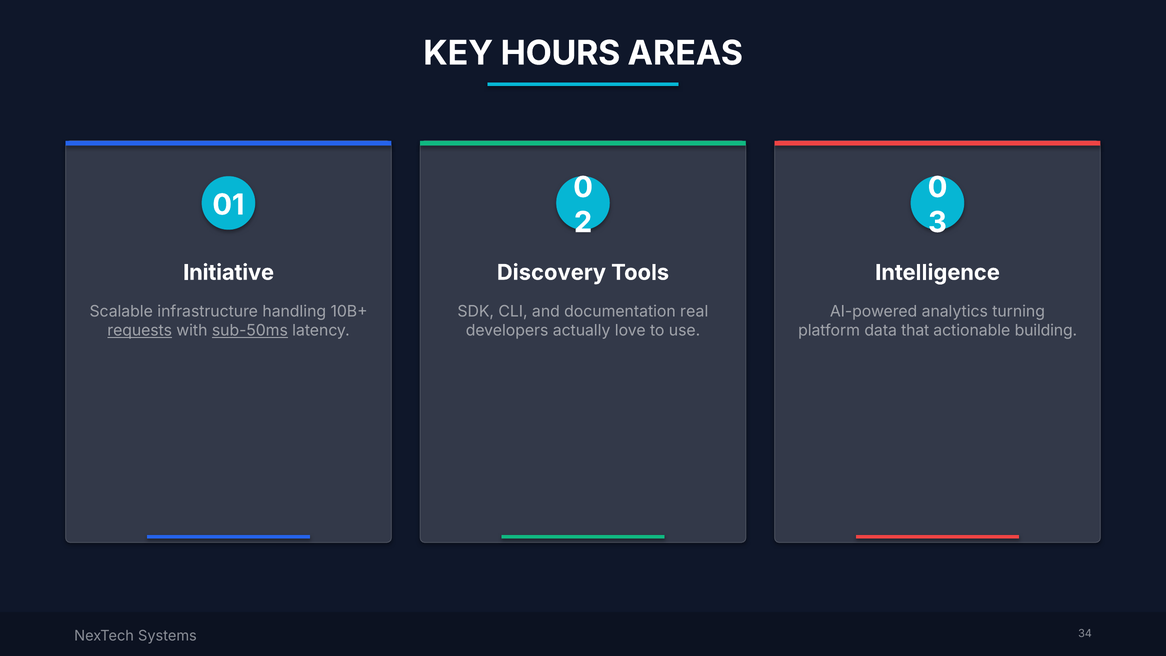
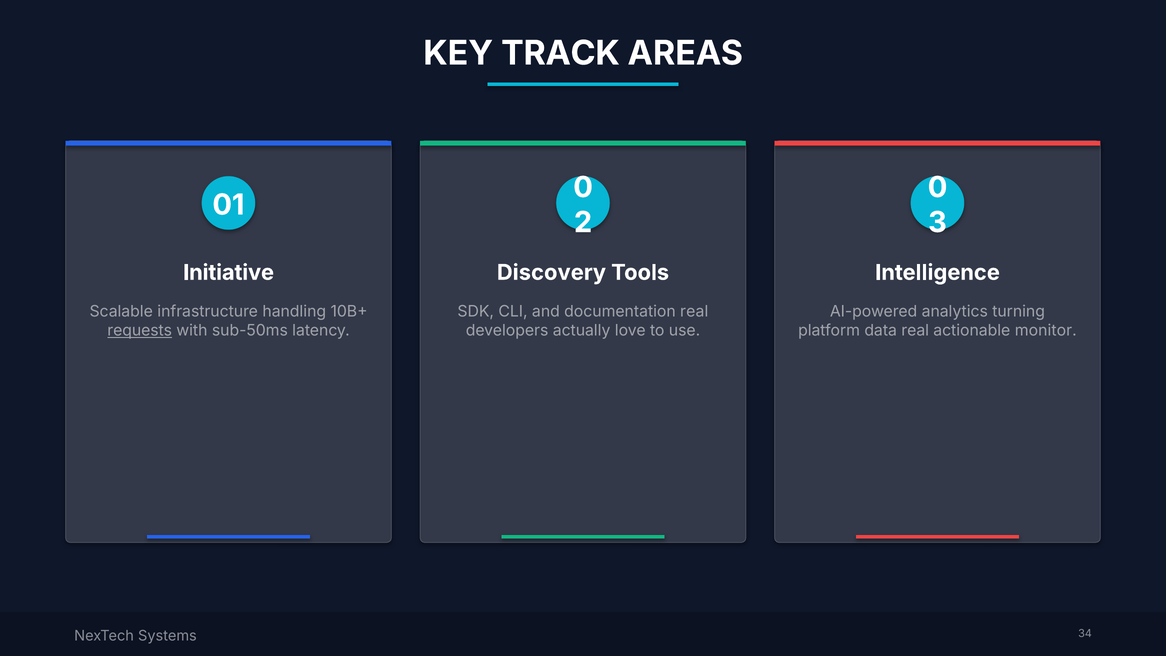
HOURS: HOURS -> TRACK (560, 53)
sub-50ms underline: present -> none (250, 330)
data that: that -> real (915, 330)
building: building -> monitor (1046, 330)
